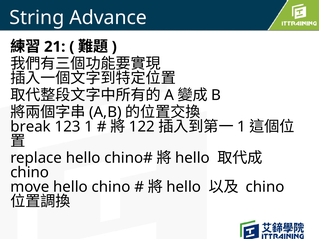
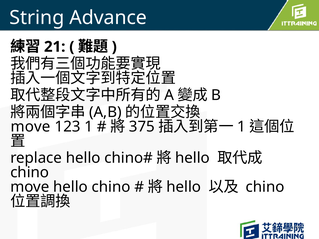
break: break -> move (30, 127)
122: 122 -> 375 (142, 127)
